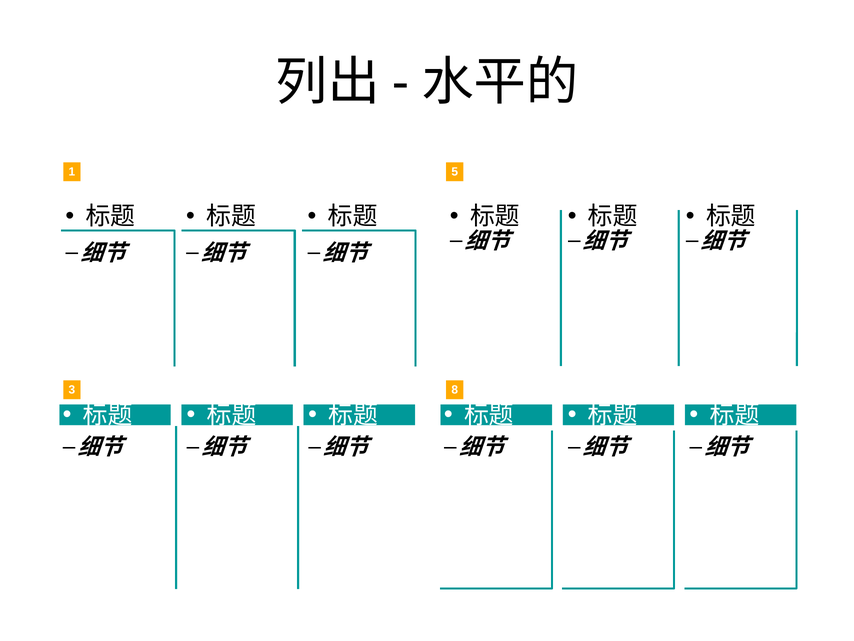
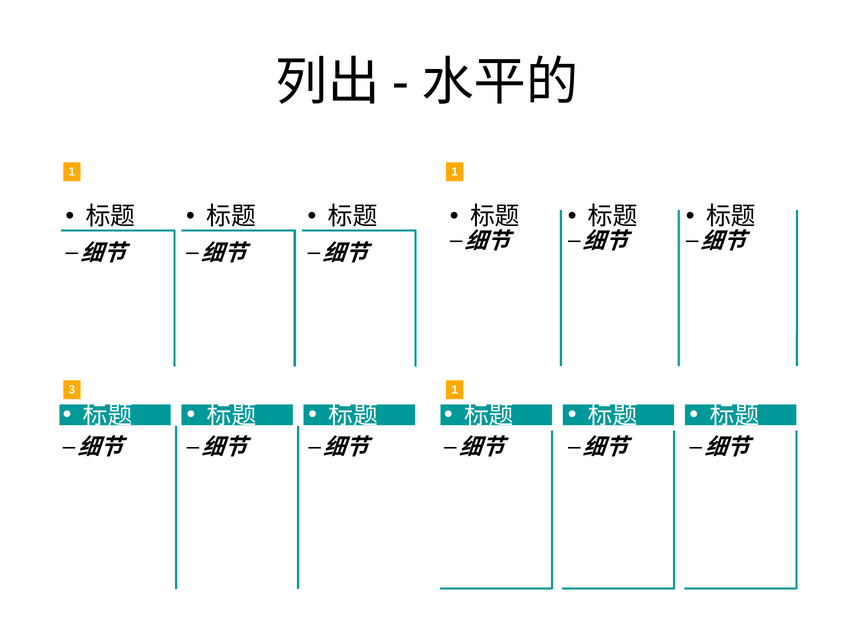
1 5: 5 -> 1 (455, 172)
3 8: 8 -> 1 (455, 389)
